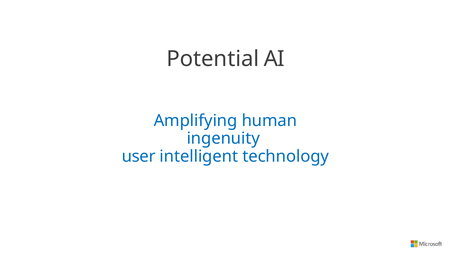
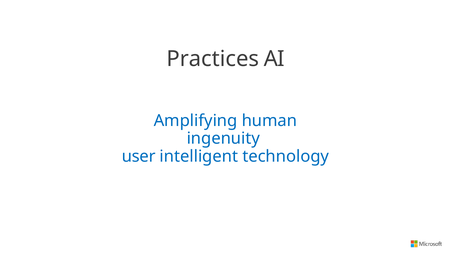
Potential: Potential -> Practices (213, 59)
